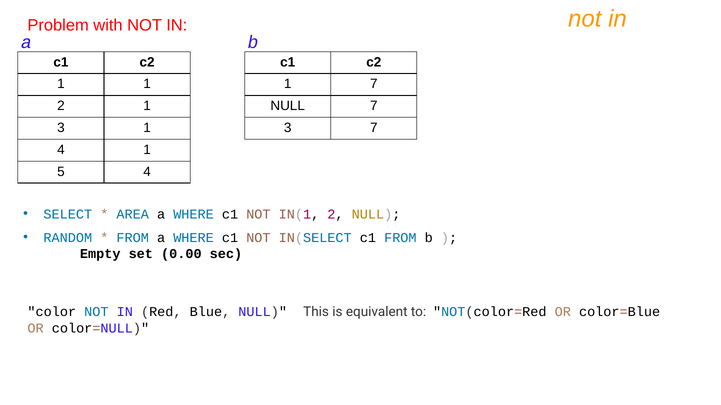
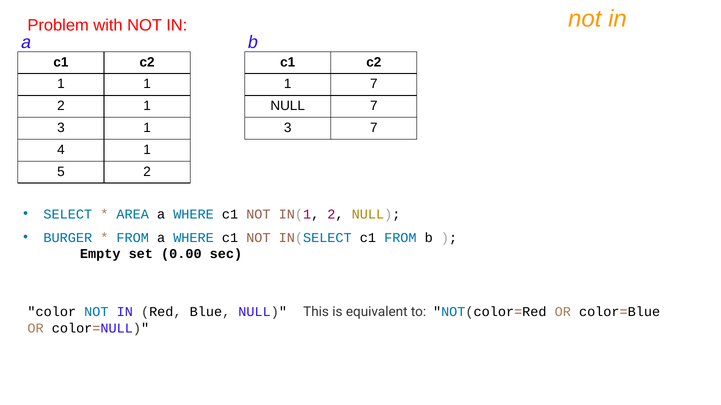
5 4: 4 -> 2 (147, 172)
RANDOM: RANDOM -> BURGER (68, 238)
